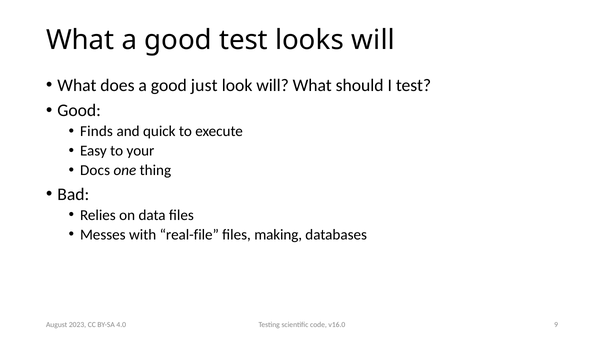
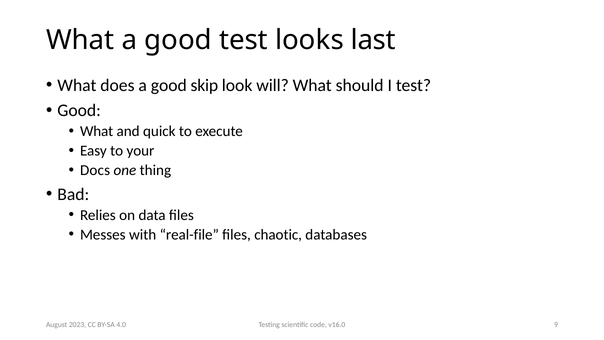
looks will: will -> last (373, 40)
just: just -> skip (204, 85)
Finds: Finds -> What (97, 131)
making: making -> chaotic (278, 234)
